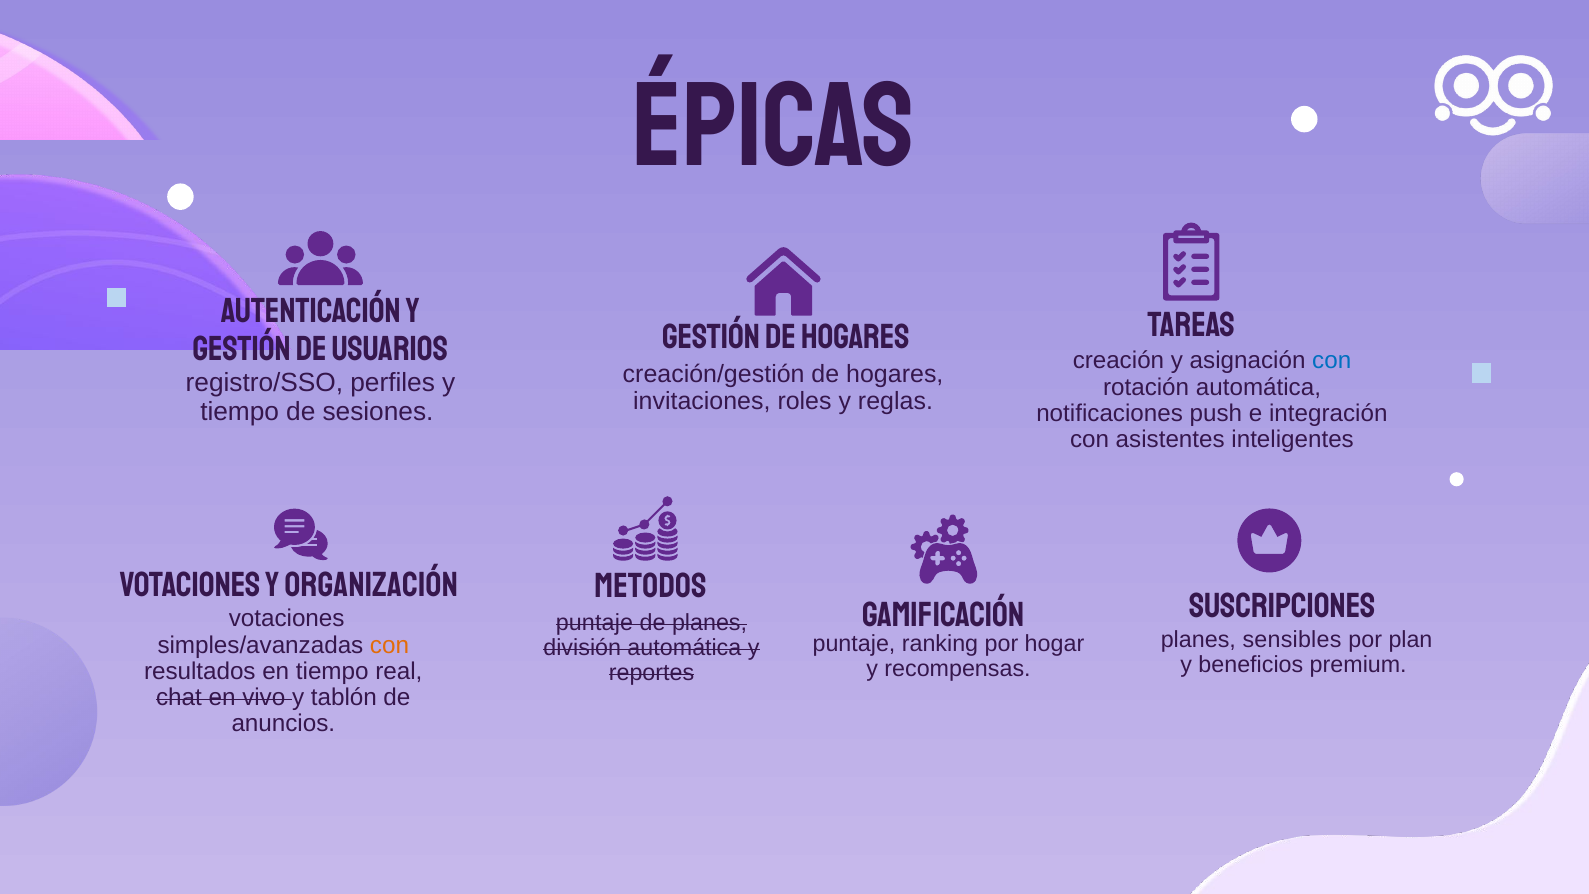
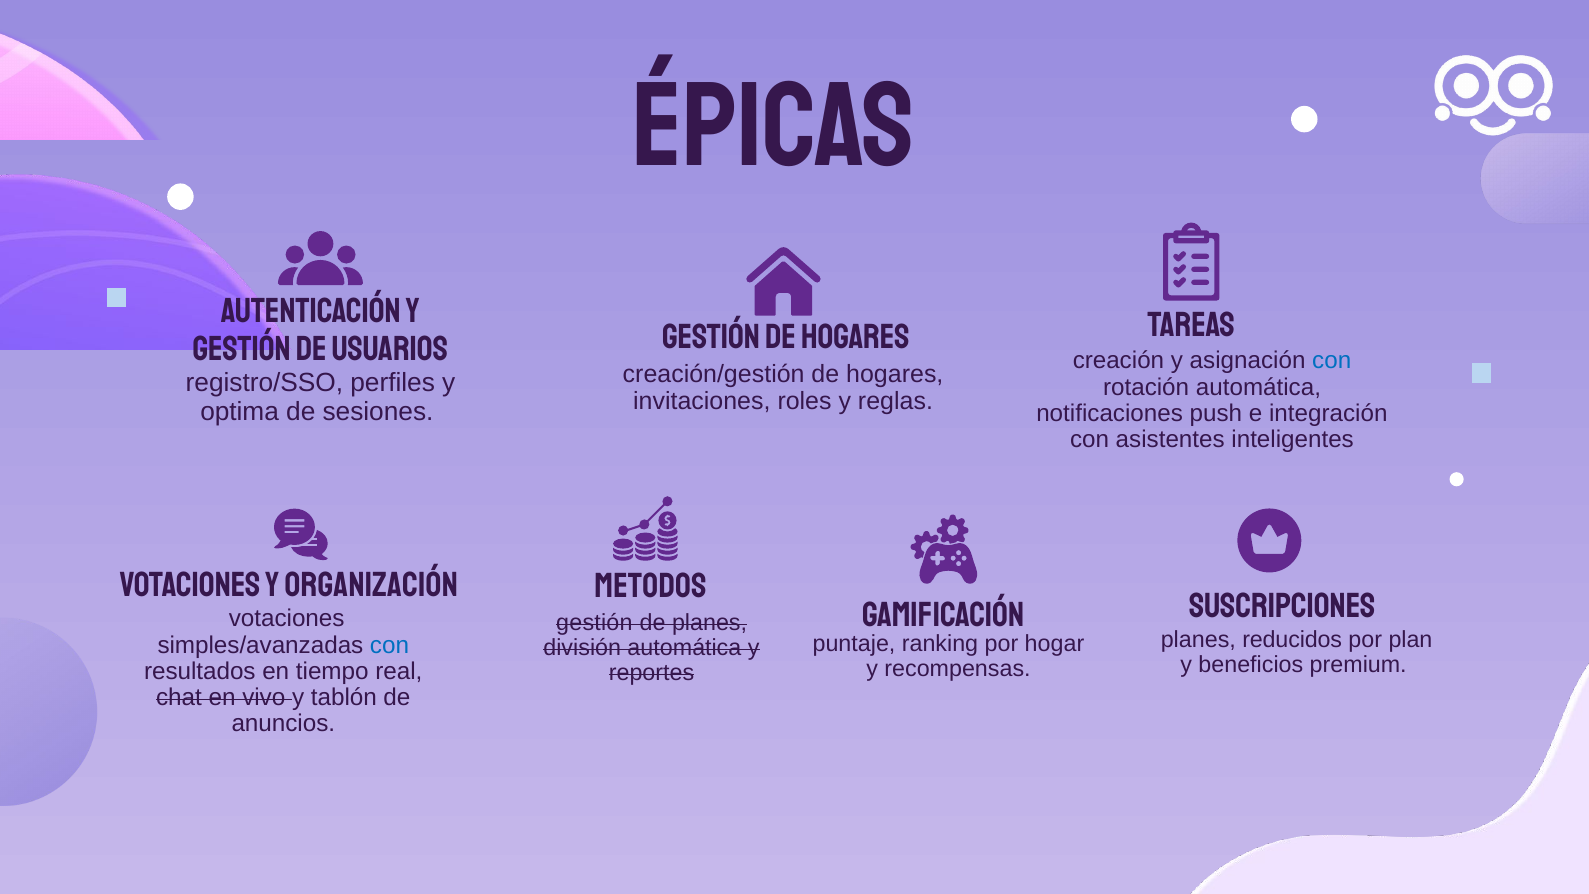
tiempo: tiempo -> optima (240, 411)
puntaje: puntaje -> gestión (594, 623)
sensibles: sensibles -> reducidos (1292, 640)
con colour: orange -> blue (390, 645)
